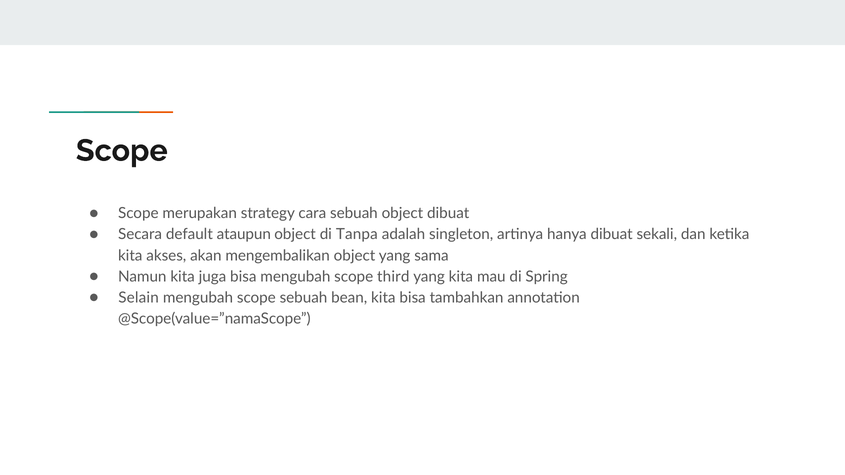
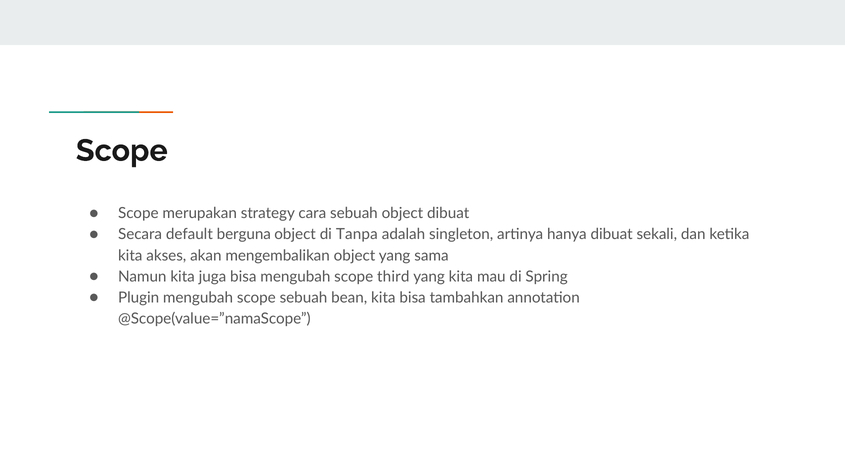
ataupun: ataupun -> berguna (244, 235)
Selain: Selain -> Plugin (139, 298)
